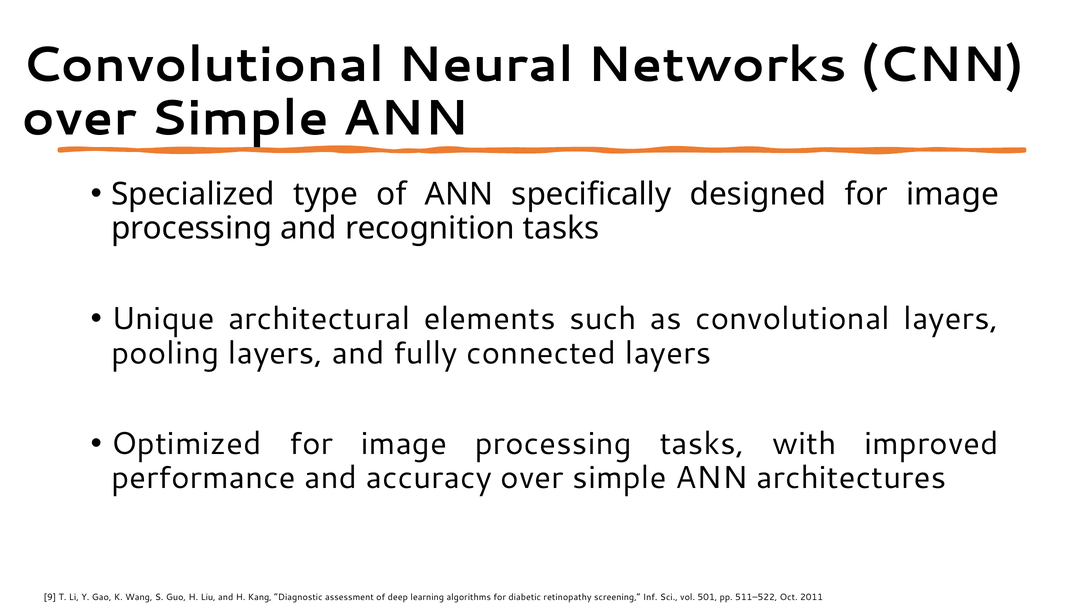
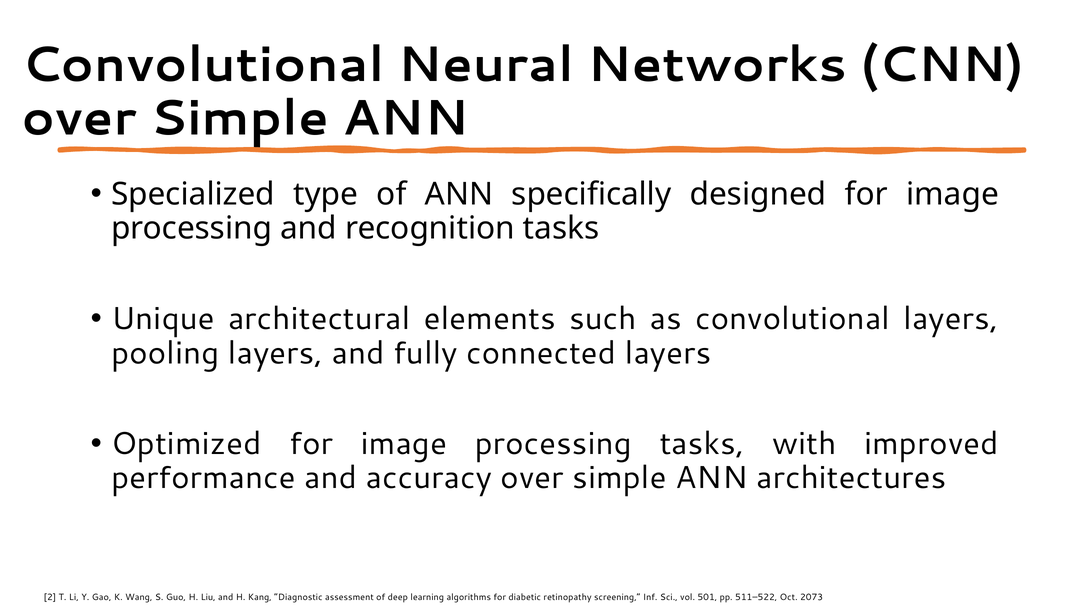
9: 9 -> 2 (50, 597)
2011: 2011 -> 2073 (812, 597)
